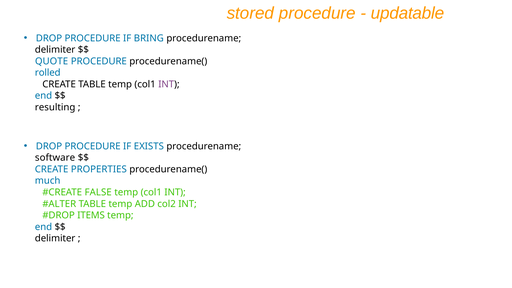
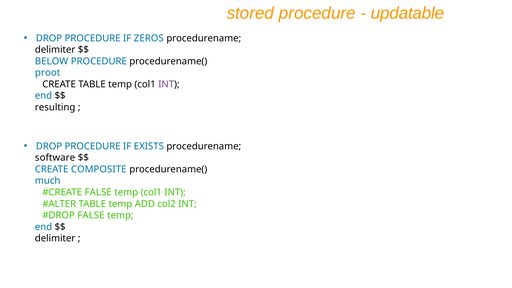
BRING: BRING -> ZEROS (149, 38)
QUOTE: QUOTE -> BELOW (52, 61)
rolled: rolled -> proot (48, 73)
PROPERTIES: PROPERTIES -> COMPOSITE (99, 169)
ITEMS: ITEMS -> FALSE (91, 215)
